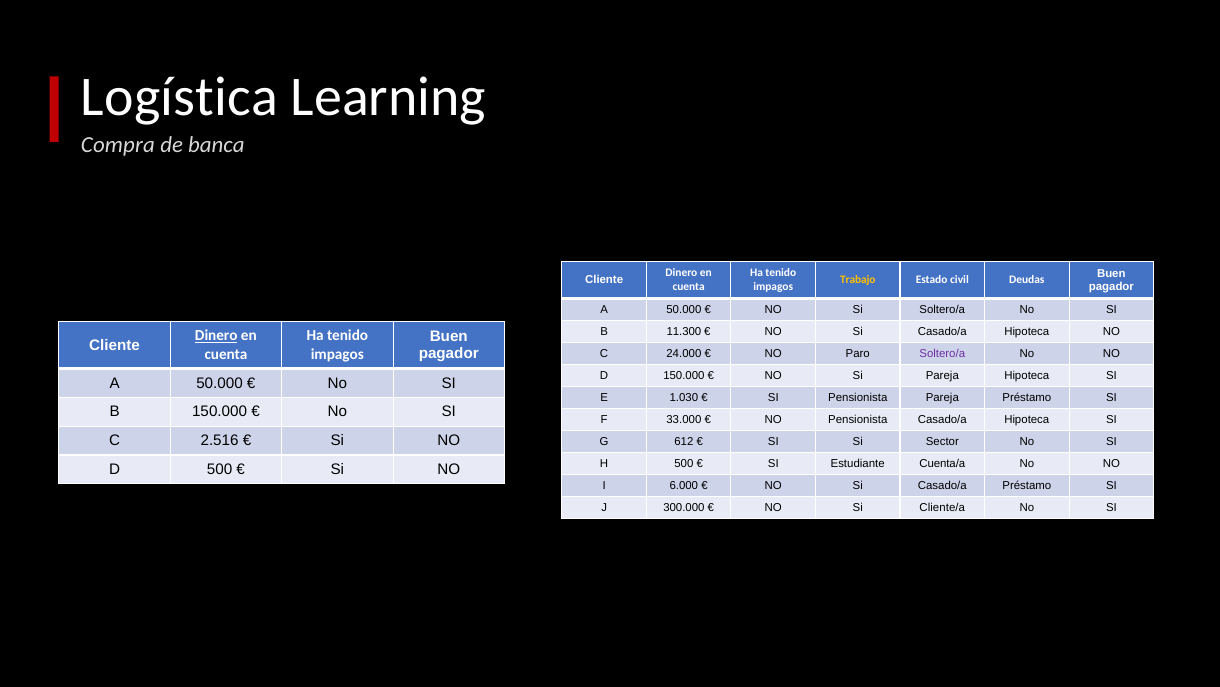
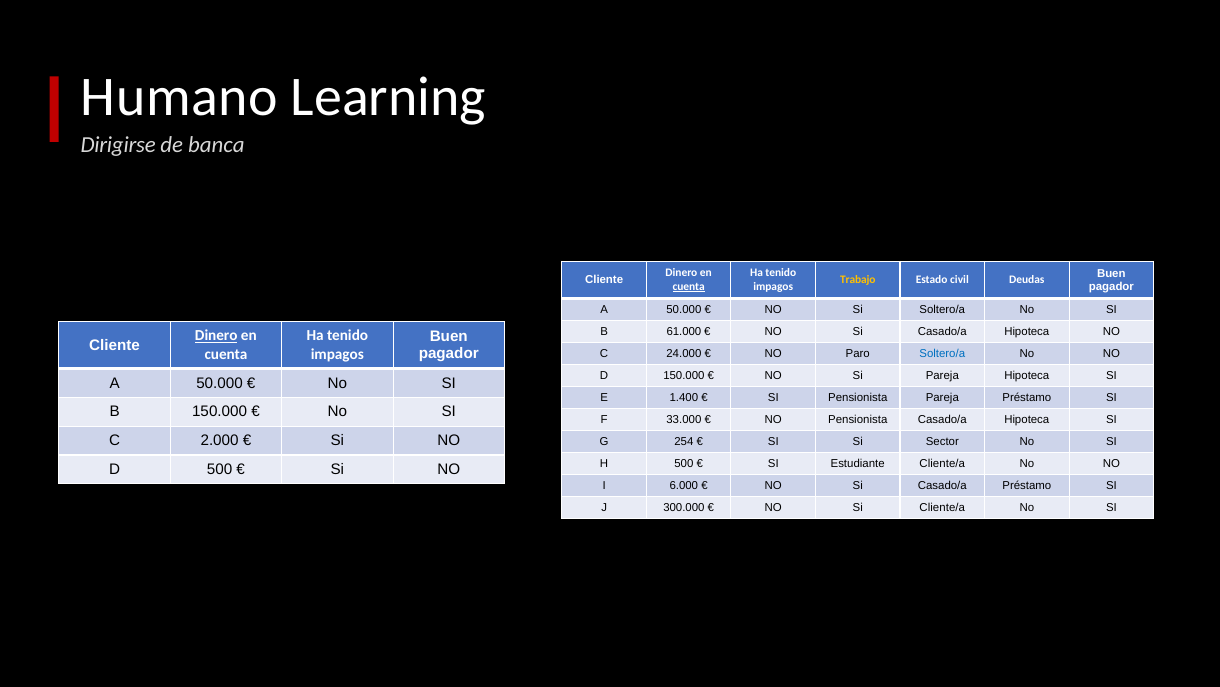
Logística: Logística -> Humano (179, 97)
Compra: Compra -> Dirigirse (118, 145)
cuenta underline: none -> present (689, 287)
11.300: 11.300 -> 61.000 (684, 331)
Soltero/a colour: purple -> blue (942, 353)
1.030: 1.030 -> 1.400 (684, 397)
2.516: 2.516 -> 2.000 (220, 440)
612: 612 -> 254 (684, 441)
Estudiante Cuenta/a: Cuenta/a -> Cliente/a (942, 463)
